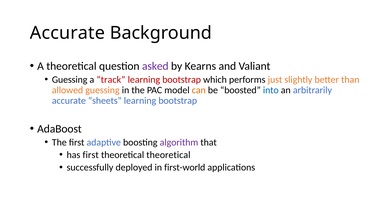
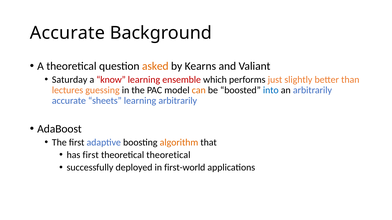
asked colour: purple -> orange (155, 66)
Guessing: Guessing -> Saturday (70, 80)
track: track -> know (111, 80)
bootstrap: bootstrap -> ensemble (182, 80)
allowed: allowed -> lectures (68, 90)
bootstrap: bootstrap -> arbitrarily (178, 101)
algorithm colour: purple -> orange (179, 143)
